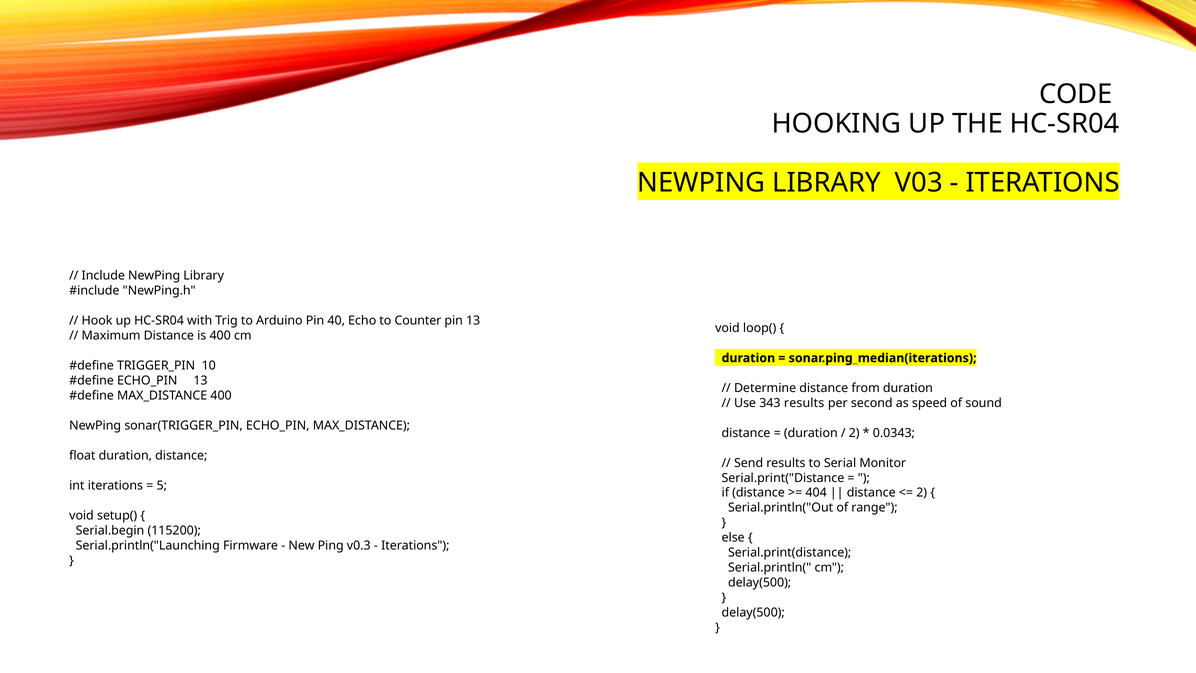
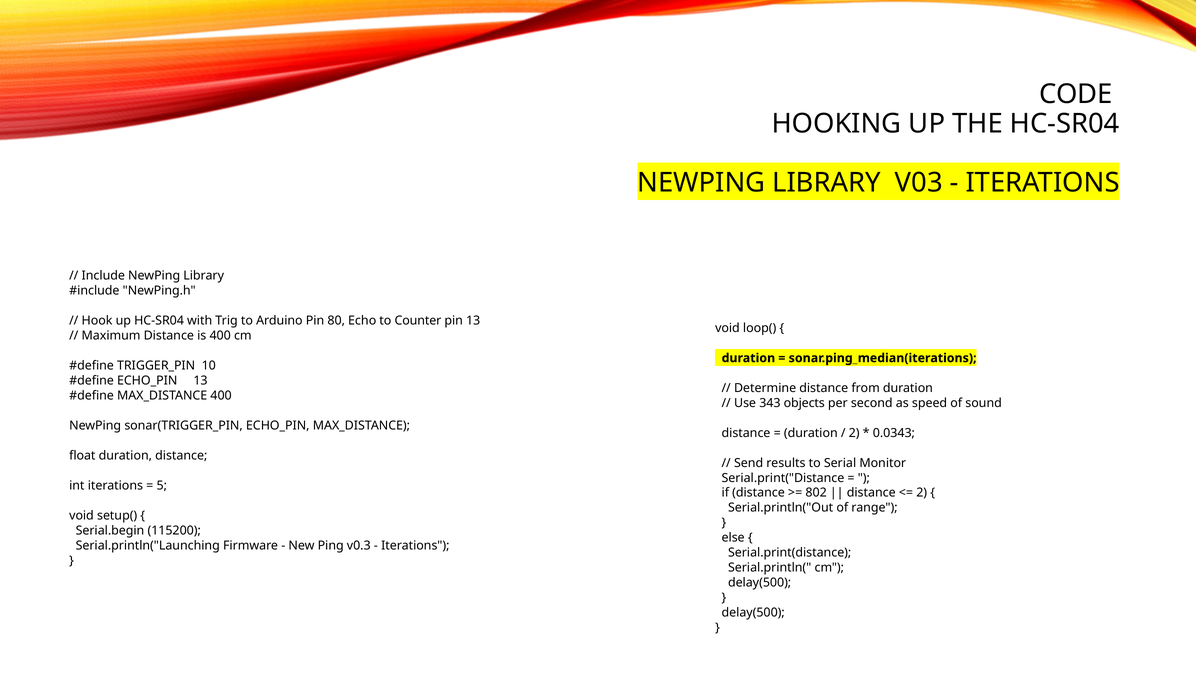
40: 40 -> 80 (336, 321)
343 results: results -> objects (804, 403)
404: 404 -> 802 (816, 493)
